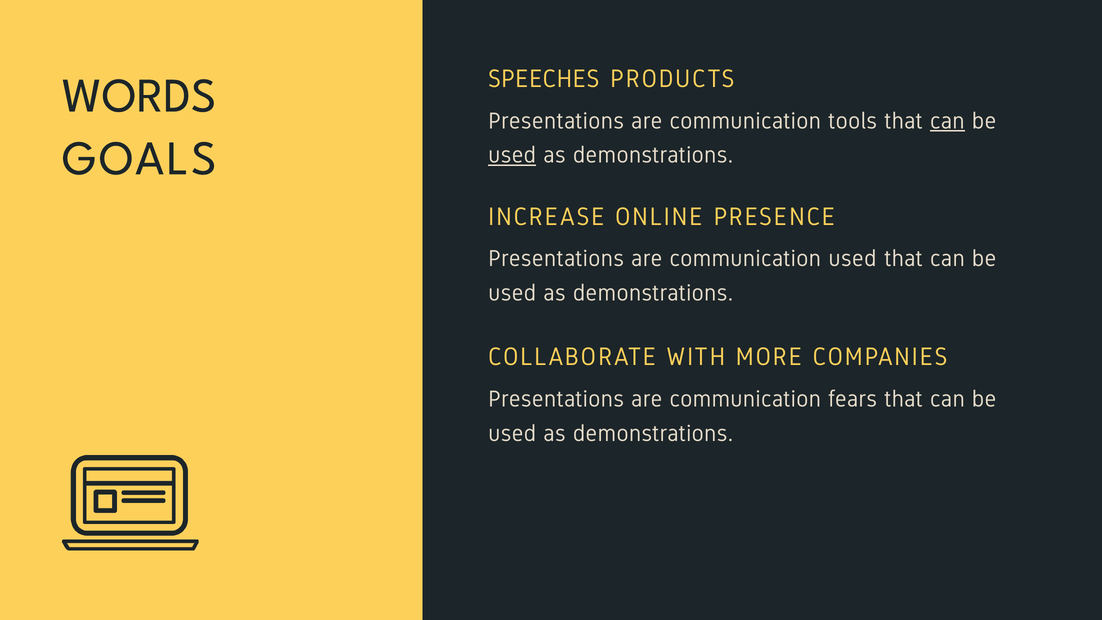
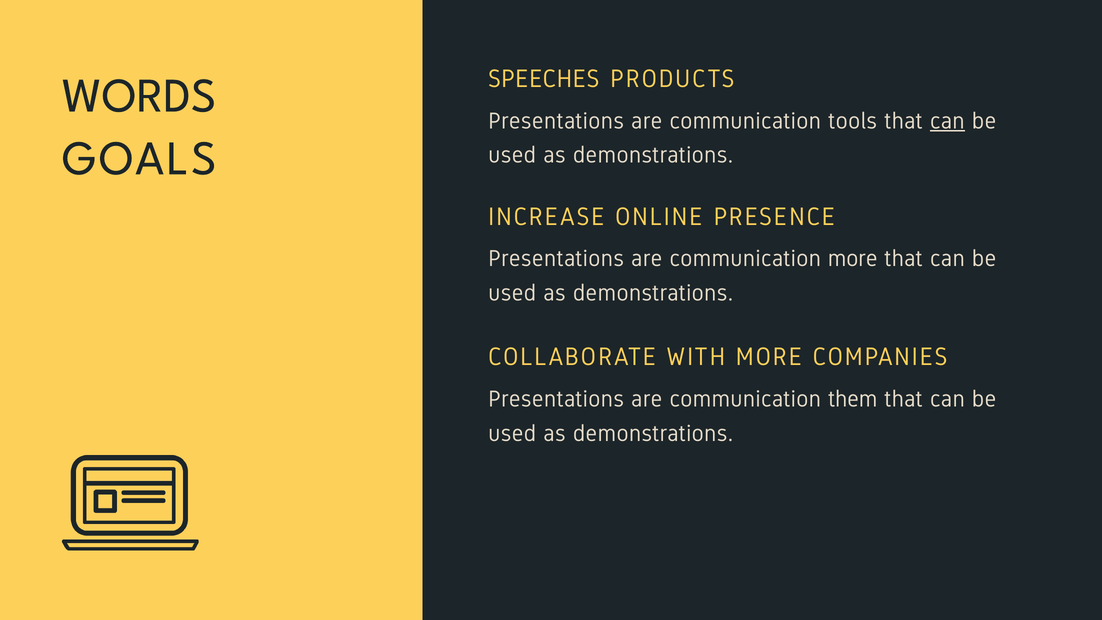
used underline: present -> none (512, 155)
communication used: used -> more (853, 259)
fears: fears -> them (853, 399)
